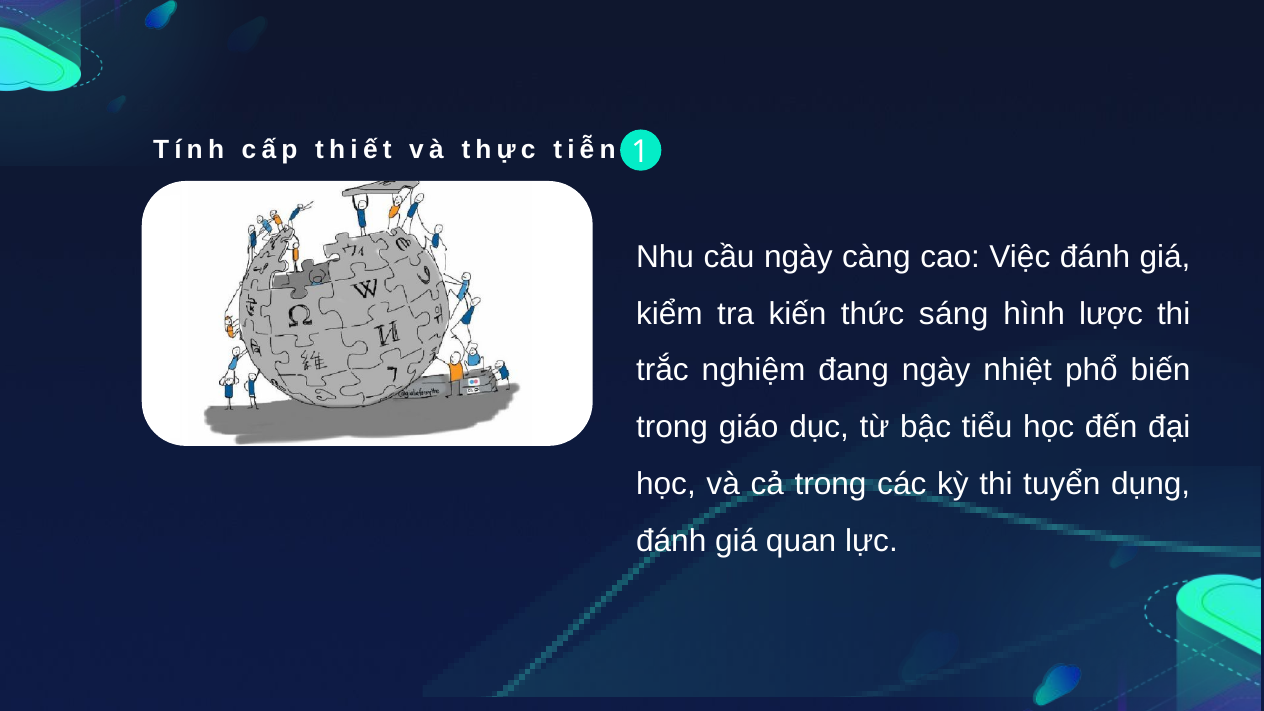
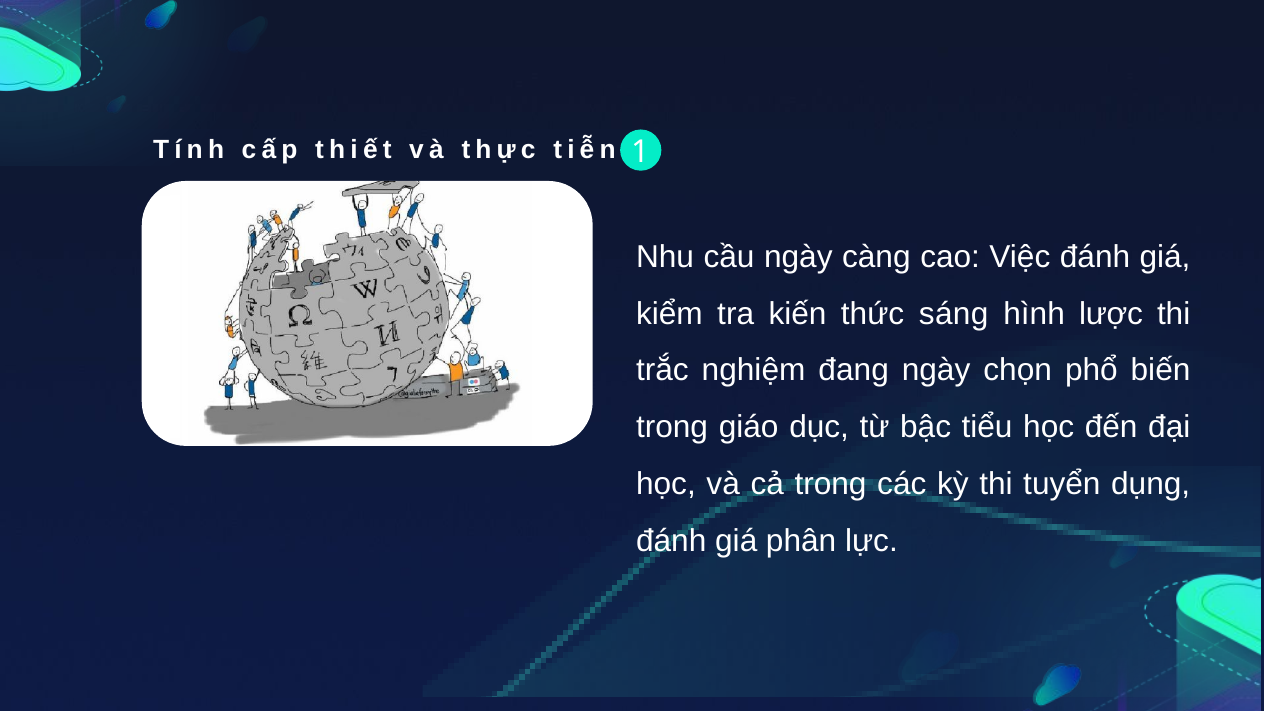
nhiệt: nhiệt -> chọn (1018, 370)
quan: quan -> phân (801, 541)
